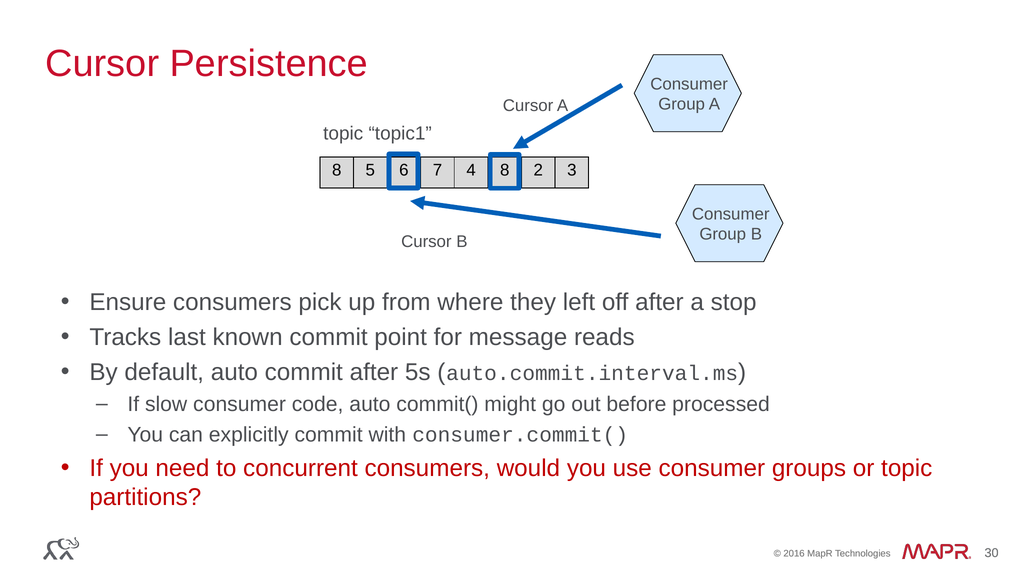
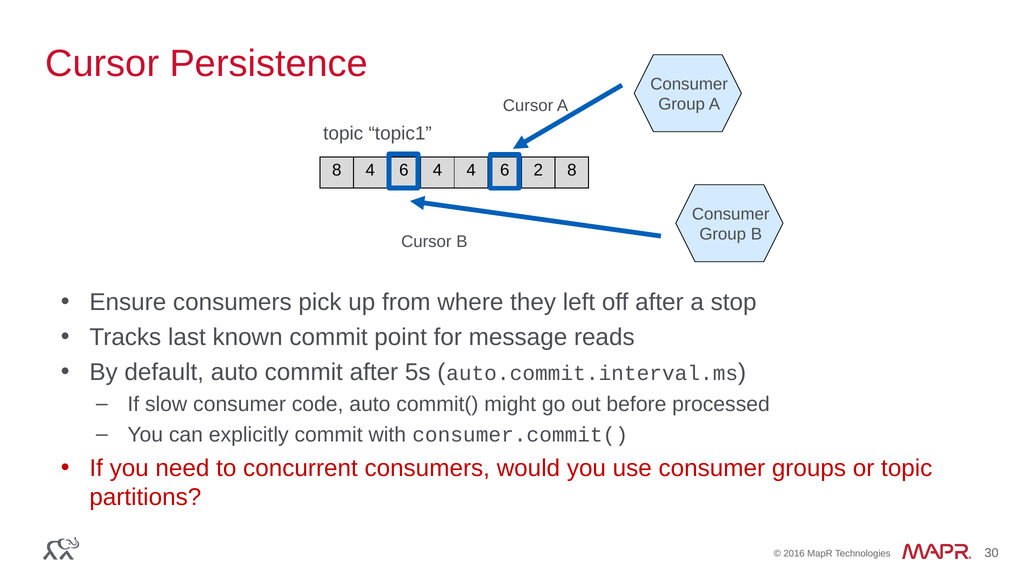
8 5: 5 -> 4 (370, 170)
6 7: 7 -> 4 (438, 170)
8: 8 -> 6 (505, 170)
2 3: 3 -> 8 (572, 170)
